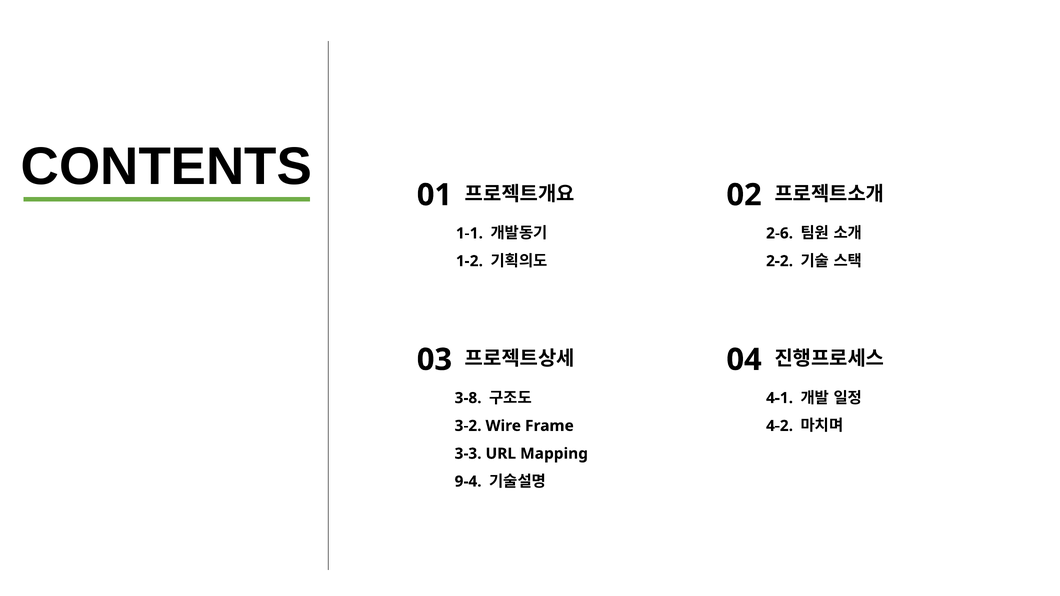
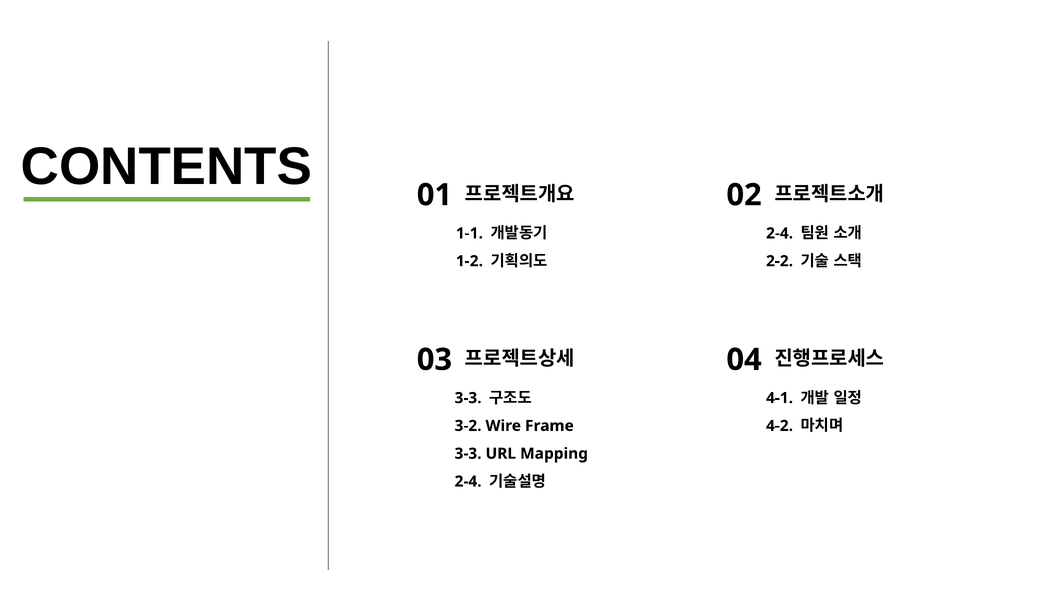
2-6: 2-6 -> 2-4 (780, 233)
3-8: 3-8 -> 3-3 (468, 398)
9-4: 9-4 -> 2-4 (468, 482)
